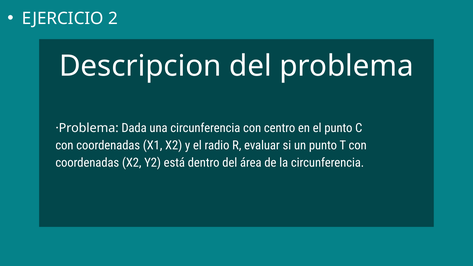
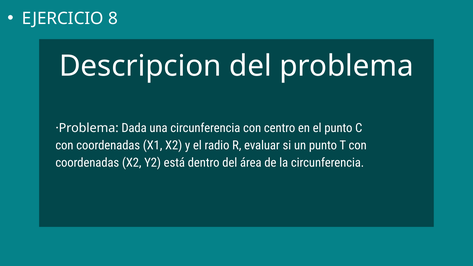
2: 2 -> 8 (113, 19)
